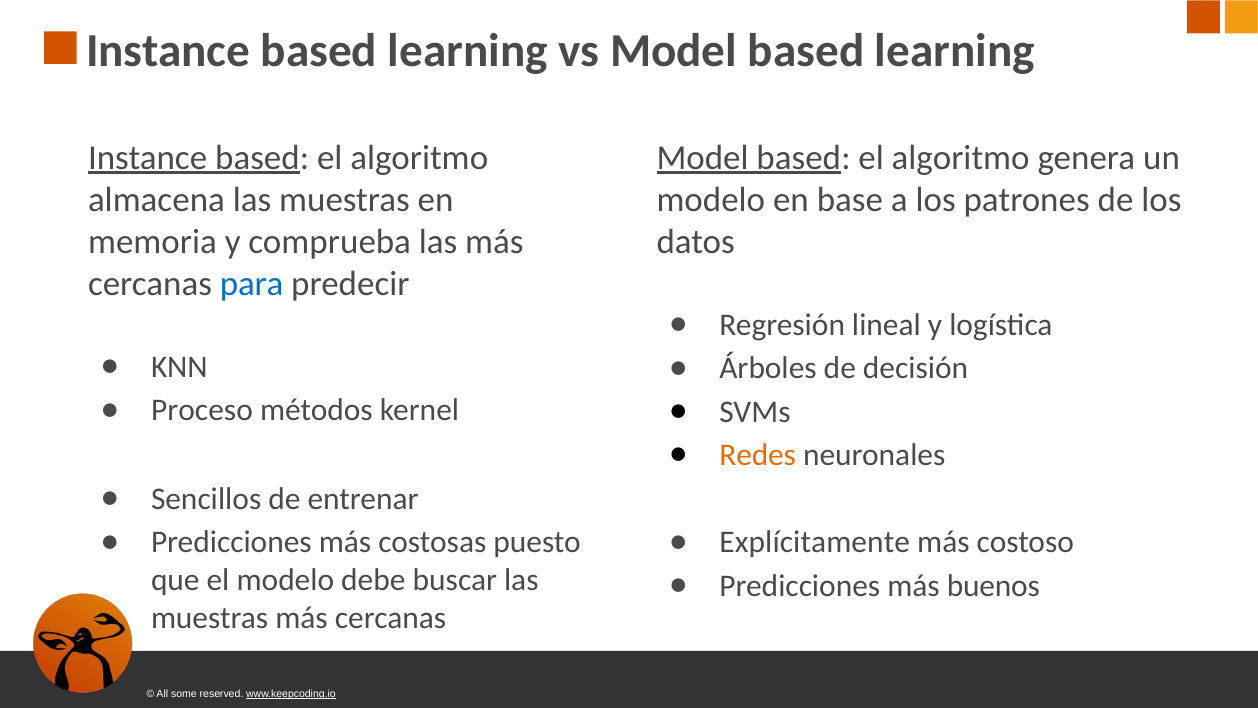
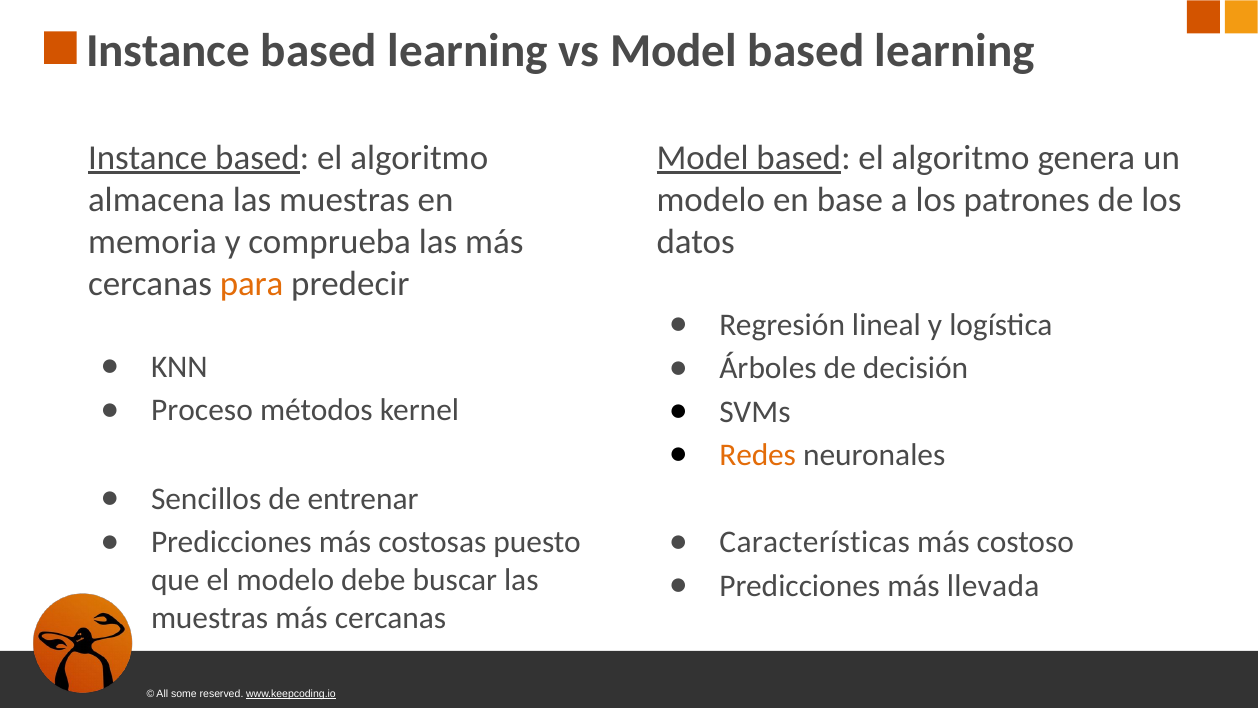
para colour: blue -> orange (252, 283)
Explícitamente: Explícitamente -> Características (815, 542)
buenos: buenos -> llevada (993, 586)
